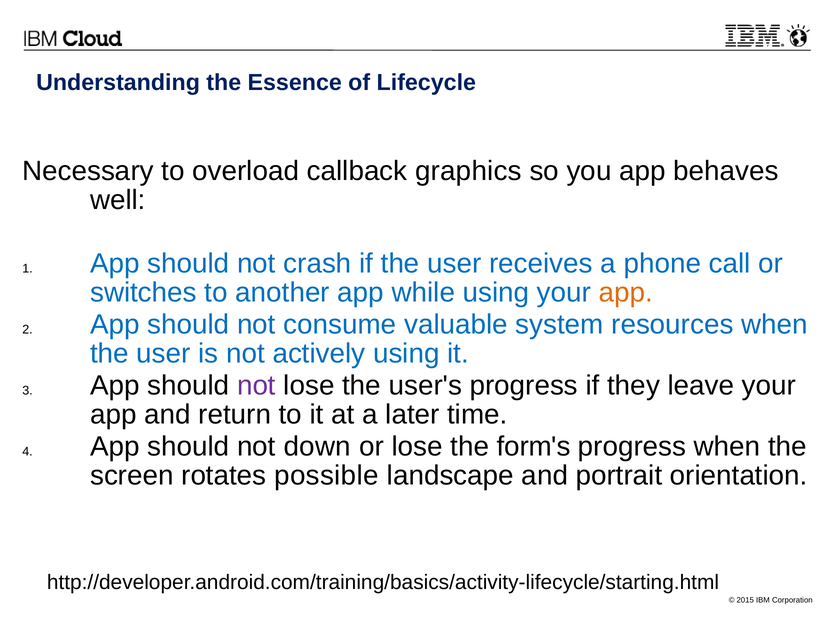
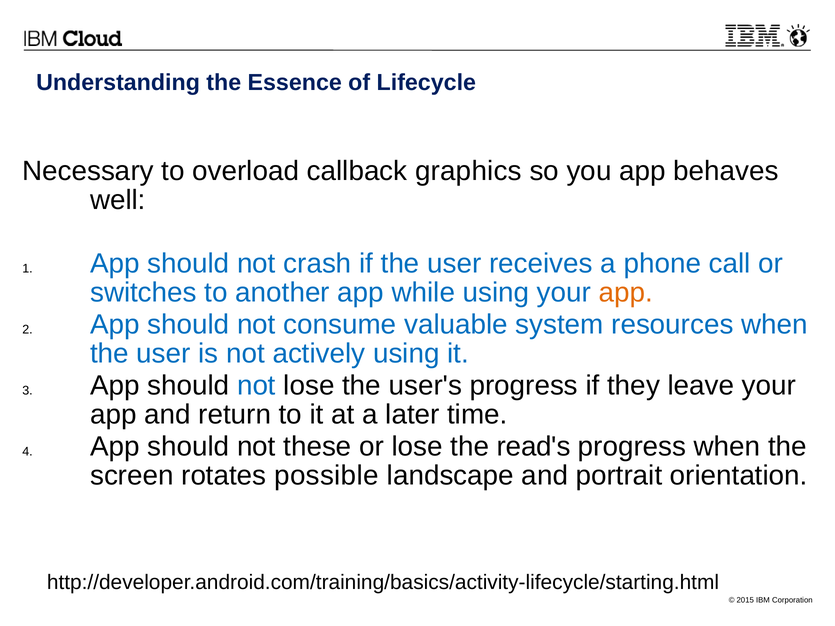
not colour: purple -> blue (256, 386)
down: down -> these (317, 447)
form's: form's -> read's (534, 447)
